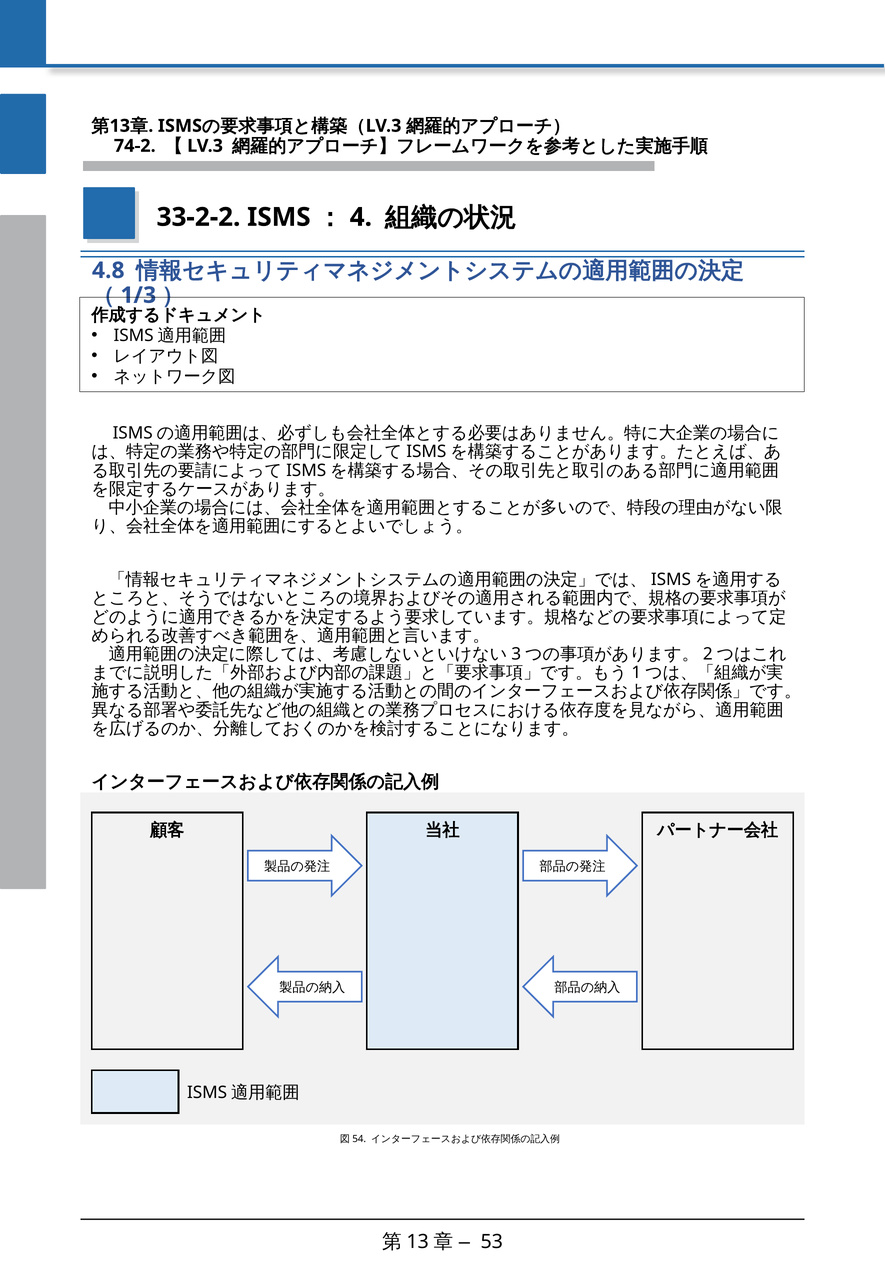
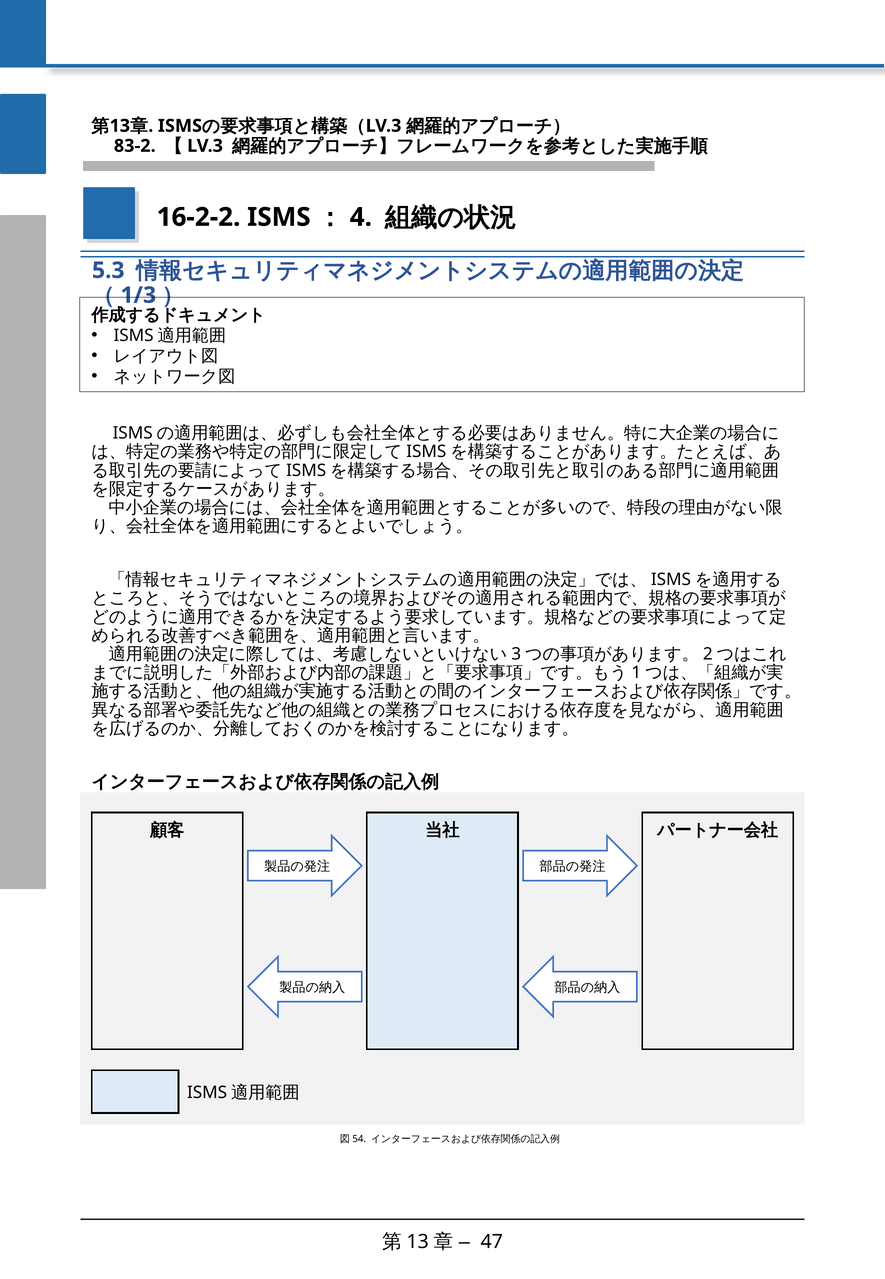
74-2: 74-2 -> 83-2 (135, 146)
33-2-2: 33-2-2 -> 16-2-2 (198, 217)
4.8: 4.8 -> 5.3 (108, 270)
53: 53 -> 47 (492, 1241)
